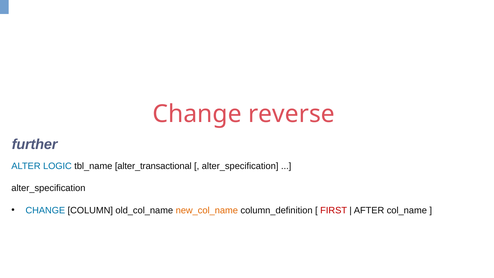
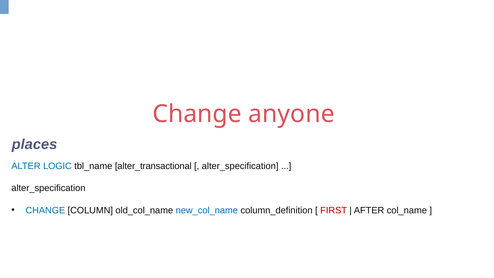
reverse: reverse -> anyone (291, 114)
further: further -> places (35, 144)
new_col_name colour: orange -> blue (207, 210)
